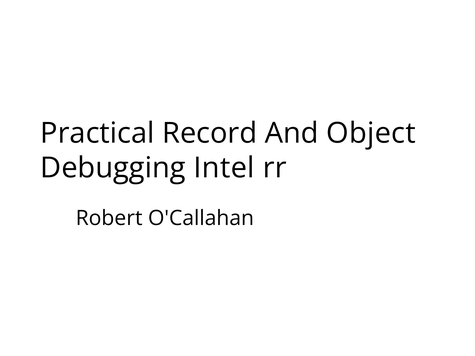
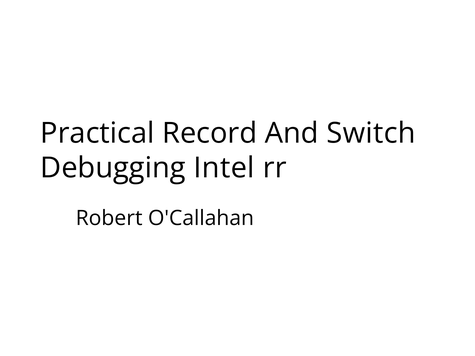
Object: Object -> Switch (371, 133)
